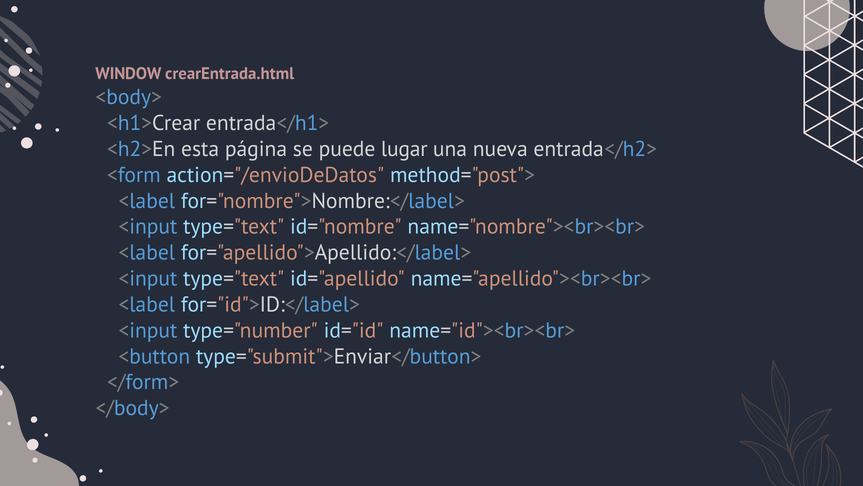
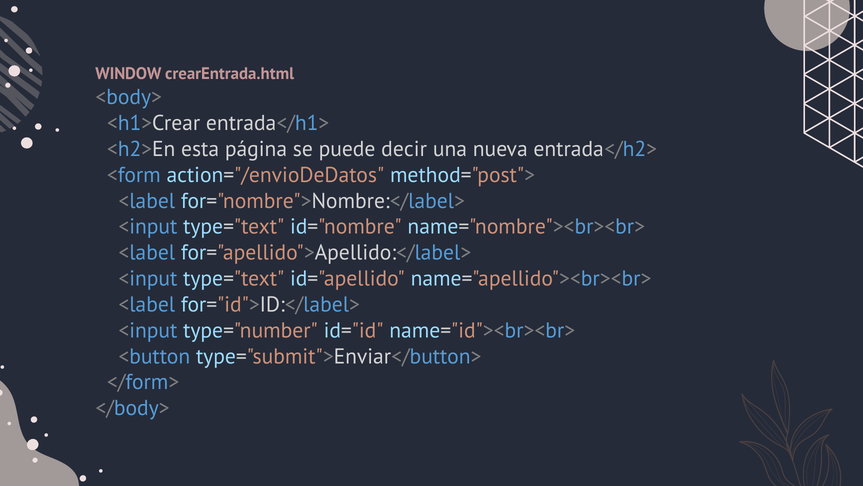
lugar: lugar -> decir (404, 149)
